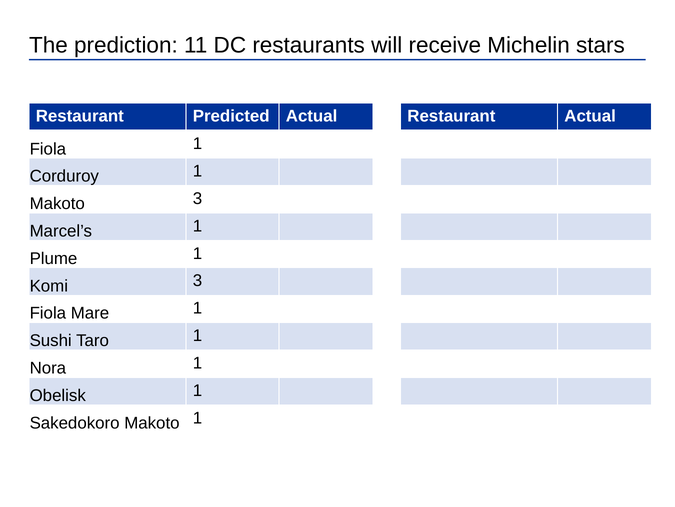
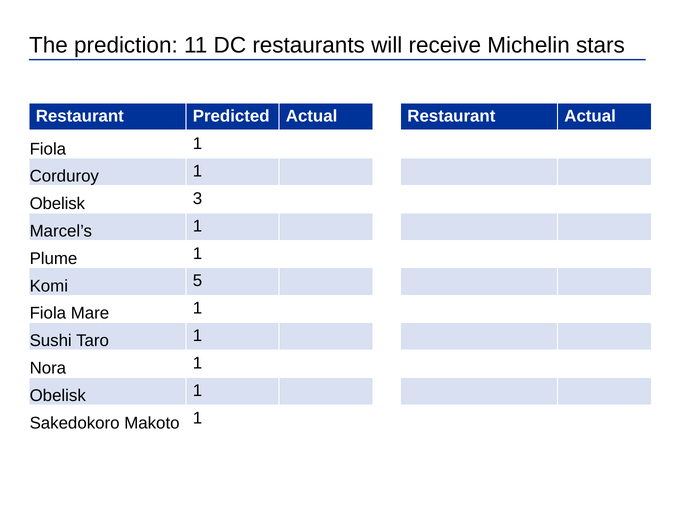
Makoto: Makoto -> Obelisk (57, 203)
Komi 3: 3 -> 5 (198, 280)
